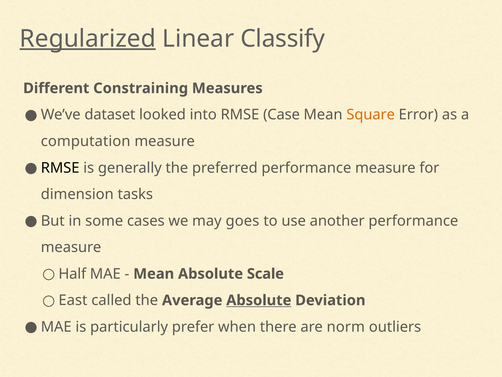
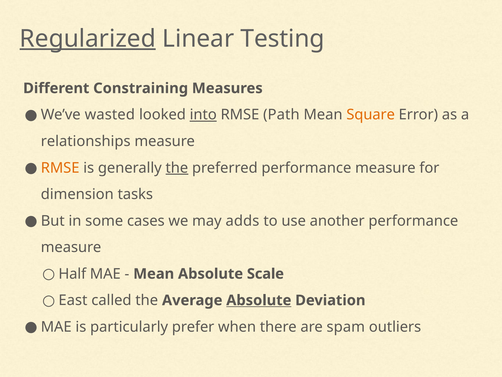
Classify: Classify -> Testing (283, 39)
dataset: dataset -> wasted (110, 115)
into underline: none -> present (203, 115)
Case: Case -> Path (281, 115)
computation: computation -> relationships (86, 141)
RMSE colour: black -> orange (60, 168)
the underline: none -> present (177, 168)
goes: goes -> adds (242, 221)
norm: norm -> spam (346, 326)
